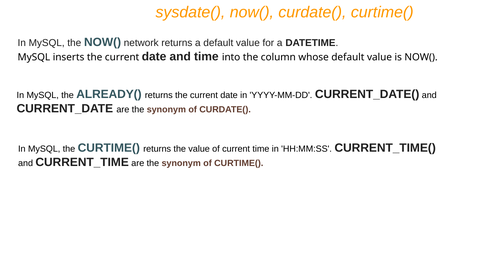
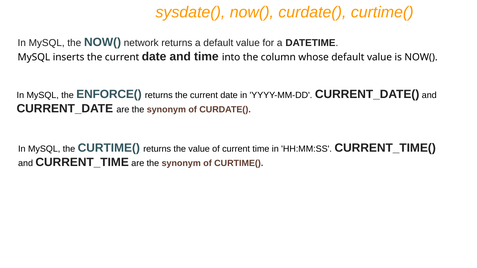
ALREADY(: ALREADY( -> ENFORCE( (109, 94)
